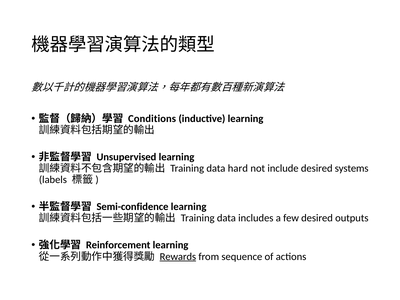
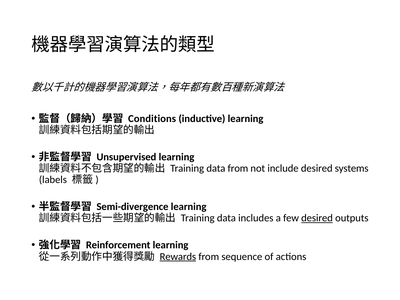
data hard: hard -> from (238, 168)
Semi-confidence: Semi-confidence -> Semi-divergence (132, 207)
desired underline: none -> present (317, 218)
